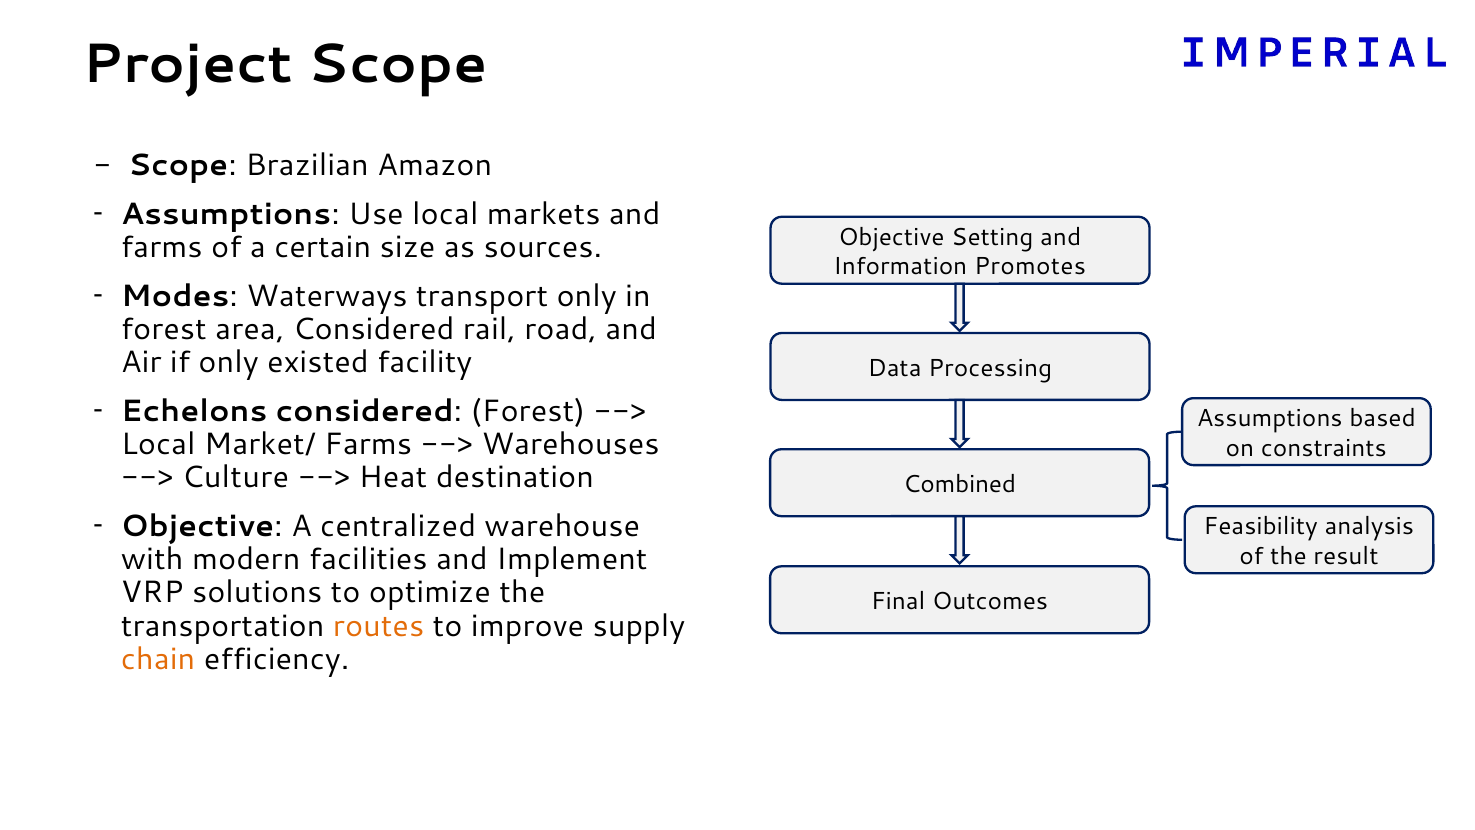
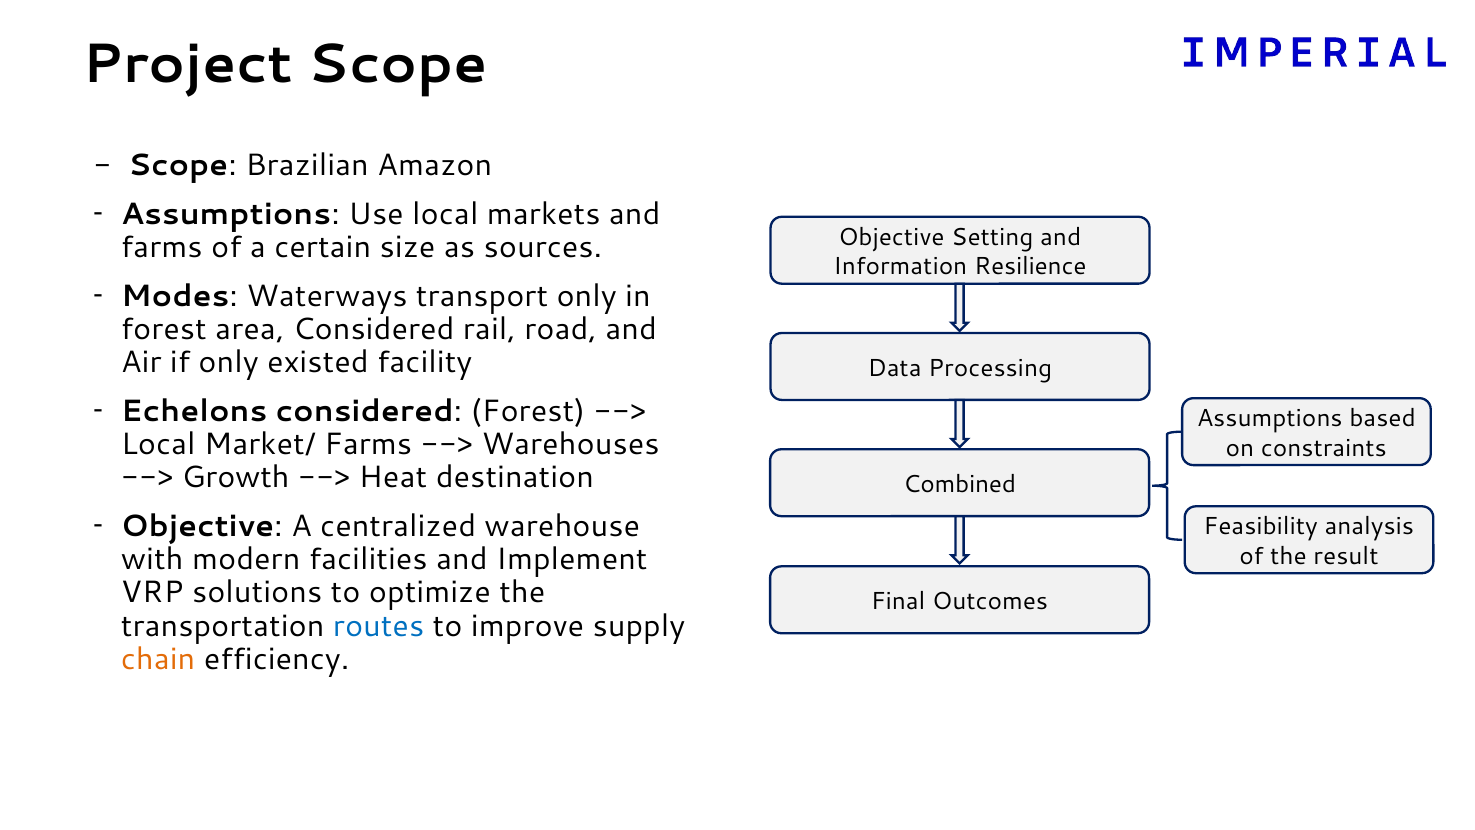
Promotes: Promotes -> Resilience (1030, 267)
Culture: Culture -> Growth (236, 477)
routes colour: orange -> blue (379, 626)
